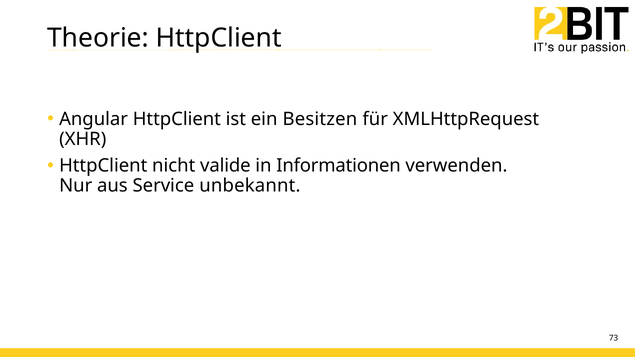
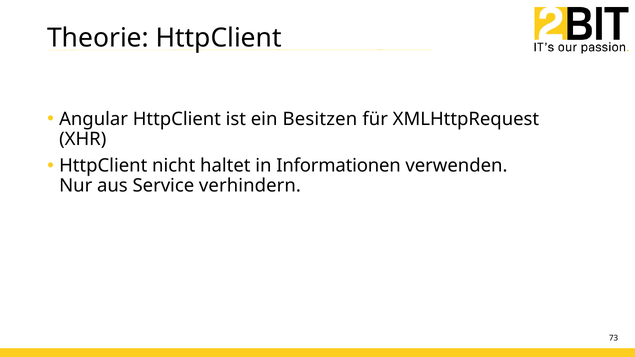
valide: valide -> haltet (225, 166)
unbekannt: unbekannt -> verhindern (250, 186)
